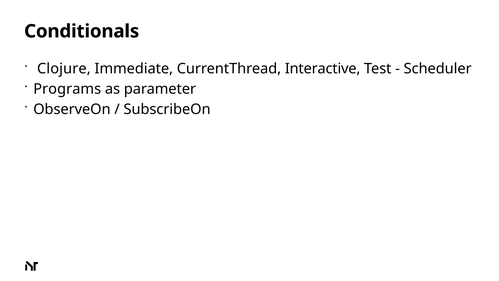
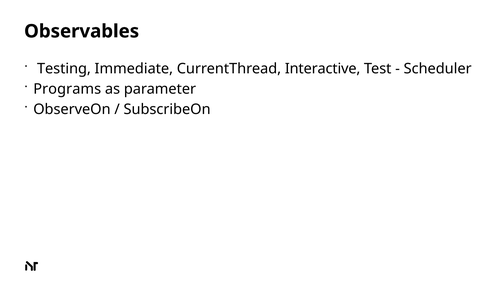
Conditionals: Conditionals -> Observables (82, 31)
Clojure: Clojure -> Testing (64, 68)
